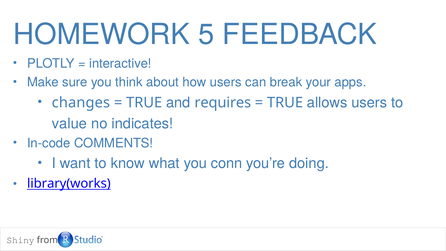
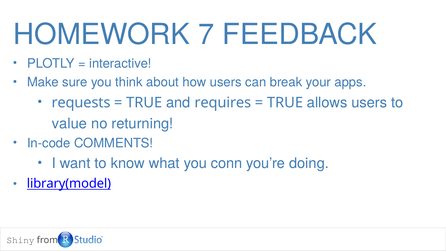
5: 5 -> 7 (206, 35)
changes: changes -> requests (81, 102)
indicates: indicates -> returning (142, 124)
library(works: library(works -> library(model (69, 183)
